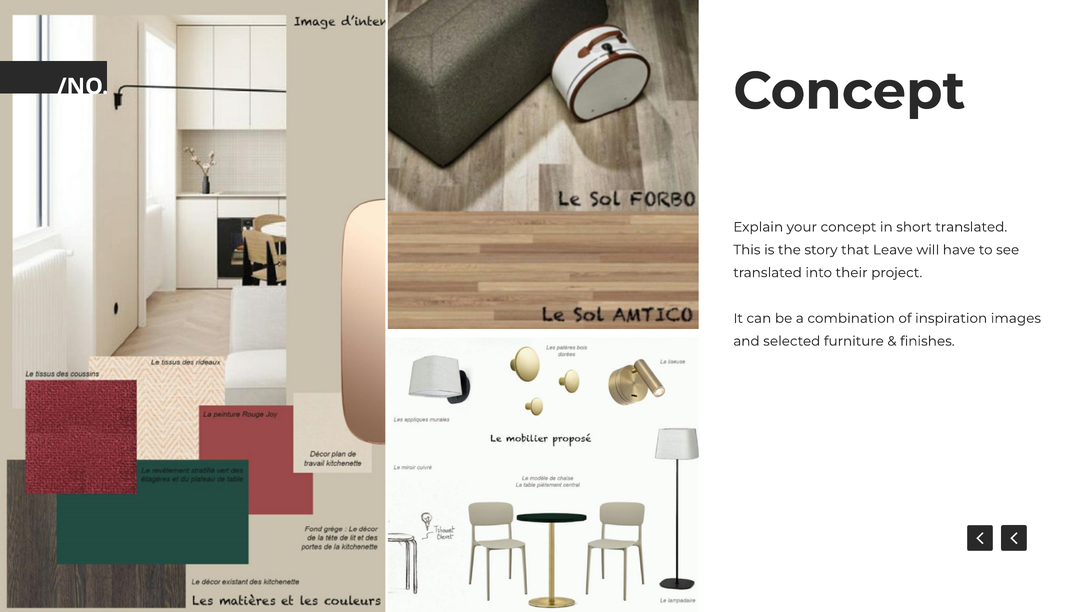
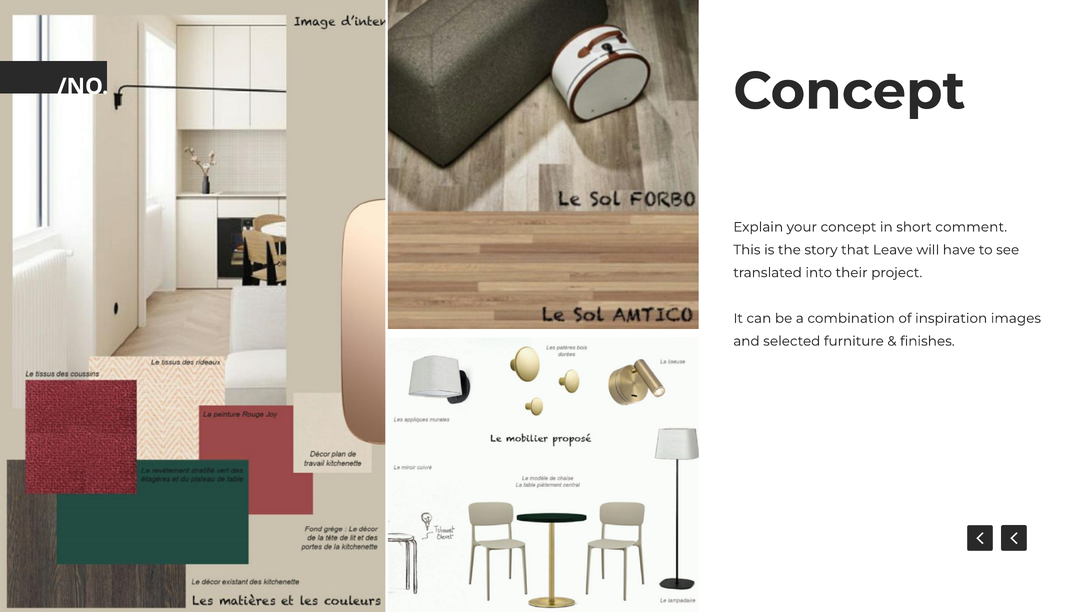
short translated: translated -> comment (971, 227)
